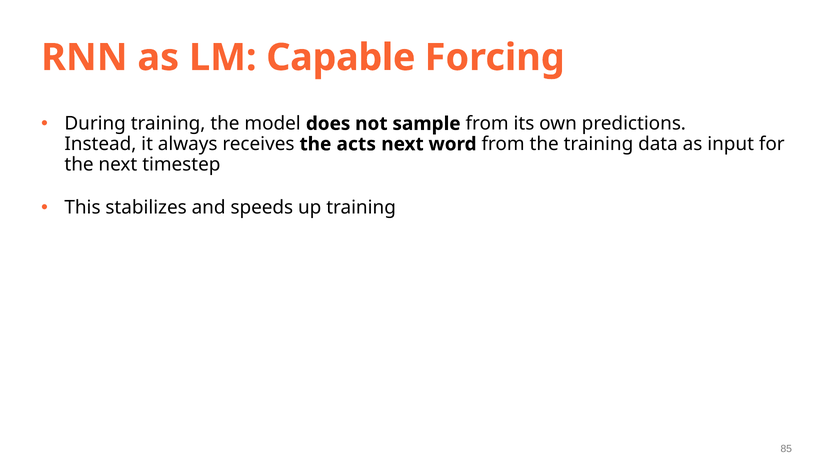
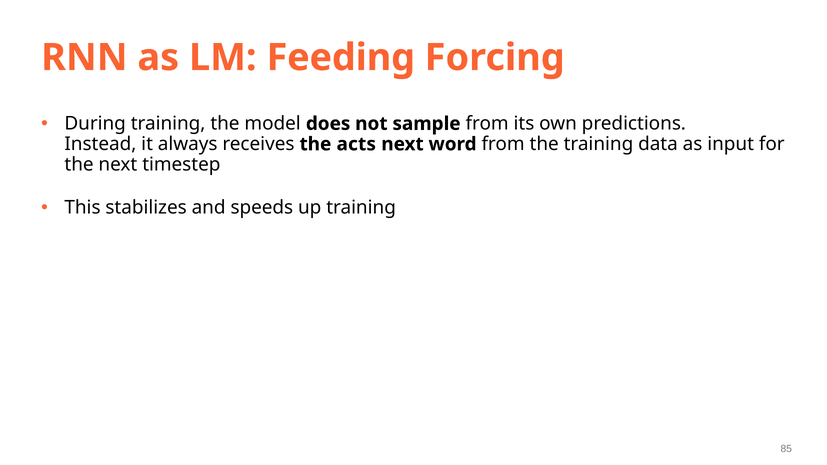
Capable: Capable -> Feeding (341, 58)
